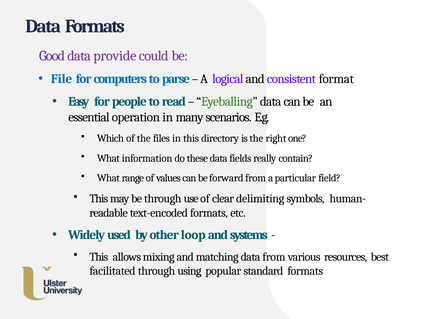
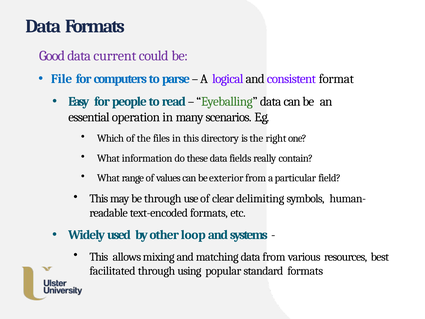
provide: provide -> current (115, 56)
forward: forward -> exterior (226, 178)
